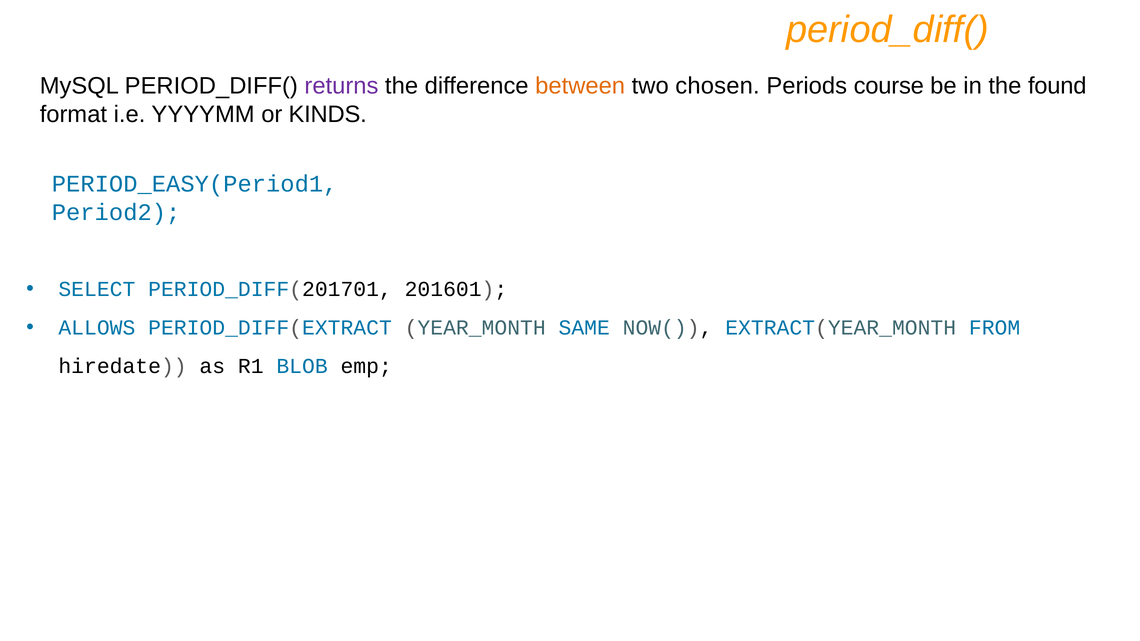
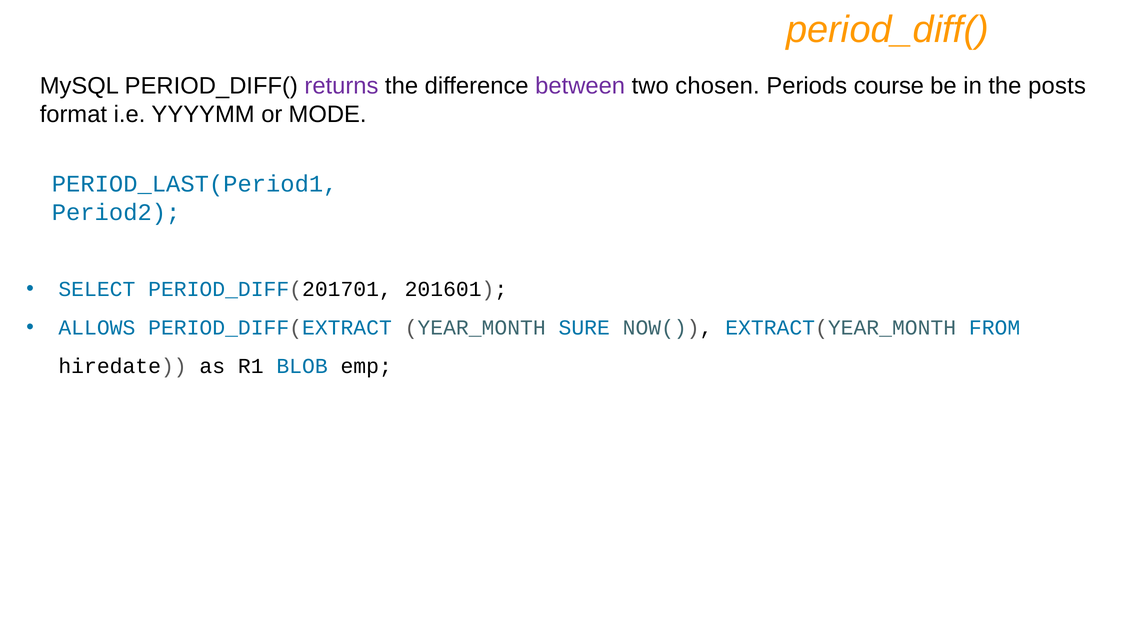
between colour: orange -> purple (580, 86)
found: found -> posts (1057, 86)
KINDS: KINDS -> MODE (328, 114)
PERIOD_EASY(Period1: PERIOD_EASY(Period1 -> PERIOD_LAST(Period1 (195, 184)
SAME: SAME -> SURE (584, 328)
